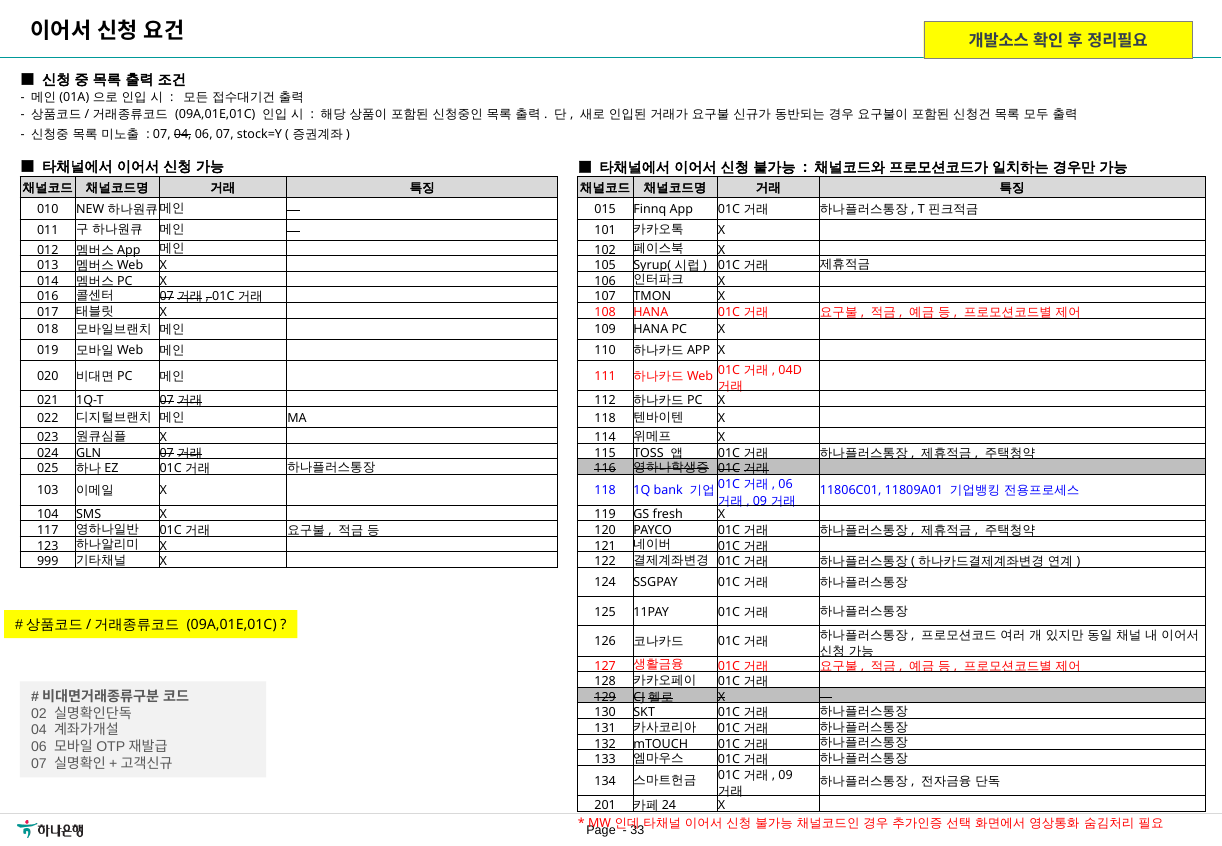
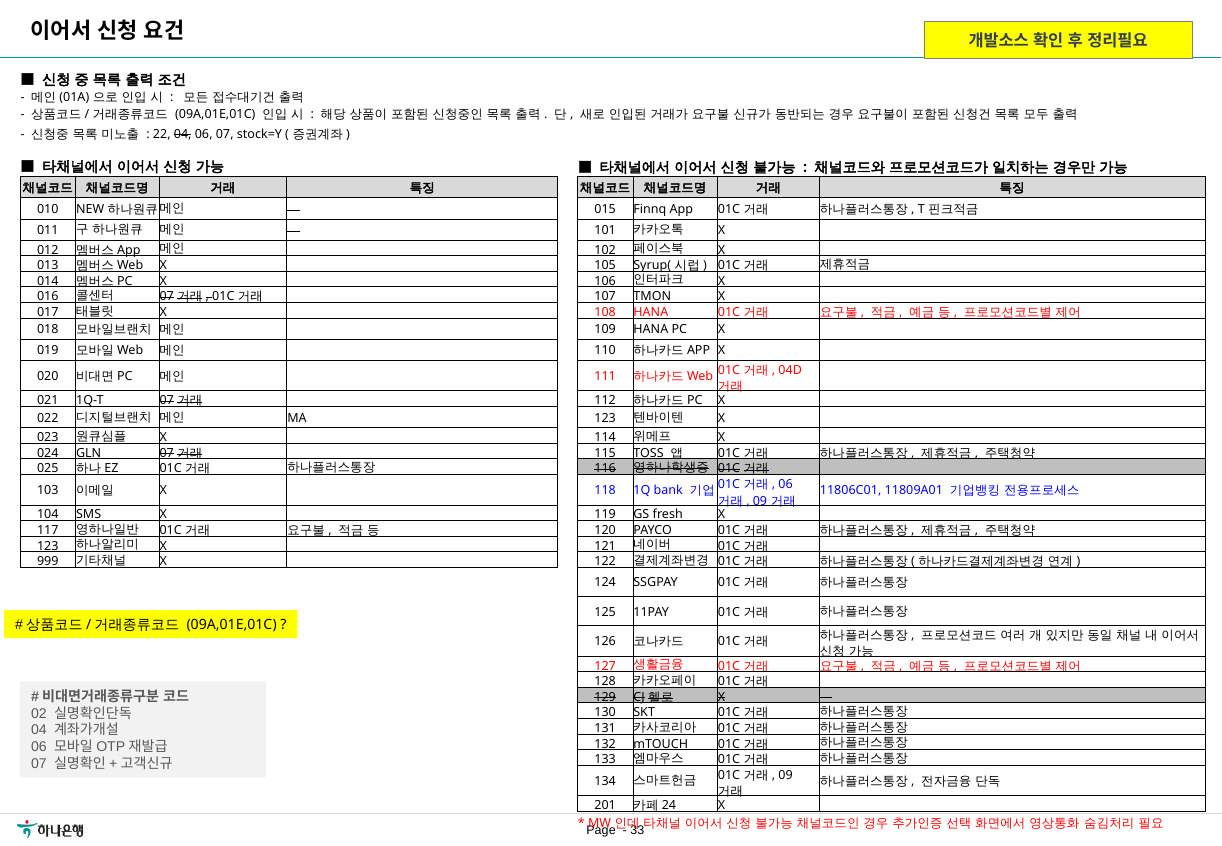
07: 07 -> 22 (162, 134)
MA 118: 118 -> 123 (605, 418)
